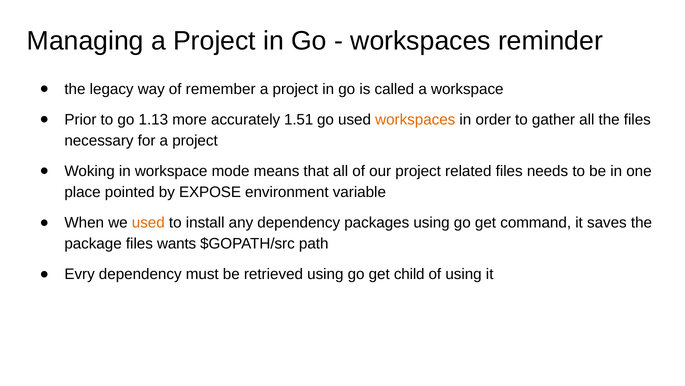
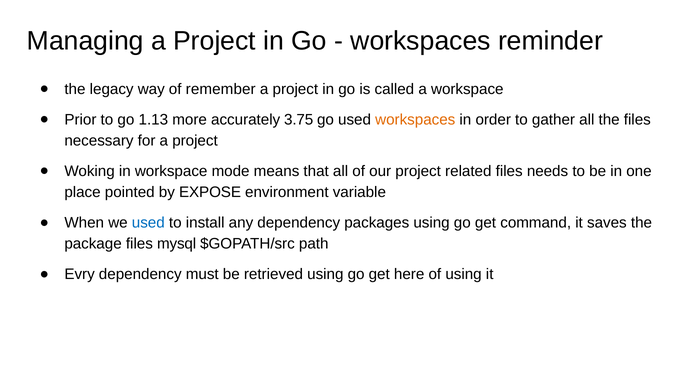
1.51: 1.51 -> 3.75 (299, 120)
used colour: orange -> blue (148, 222)
wants: wants -> mysql (177, 243)
child: child -> here (409, 274)
